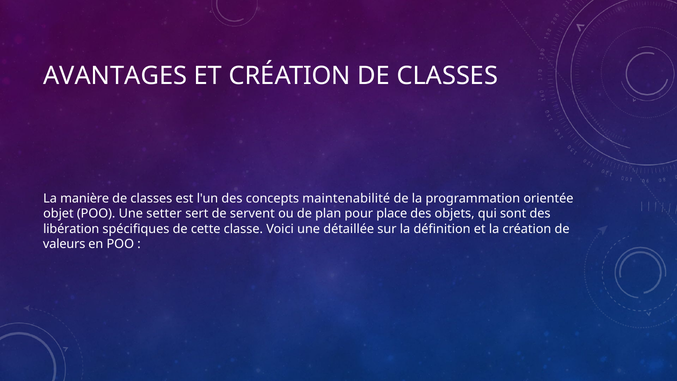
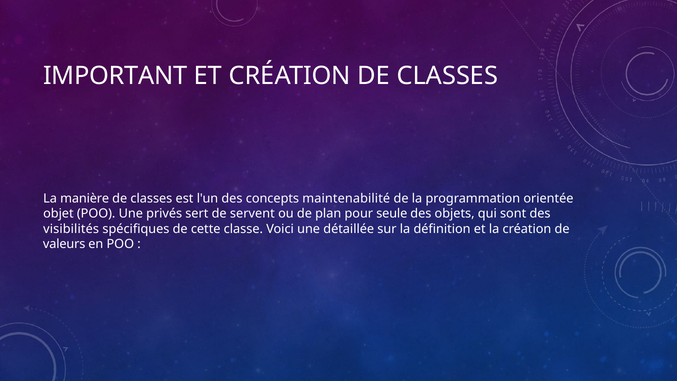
AVANTAGES: AVANTAGES -> IMPORTANT (115, 76)
setter: setter -> privés (164, 214)
place: place -> seule (392, 214)
libération: libération -> visibilités (71, 229)
